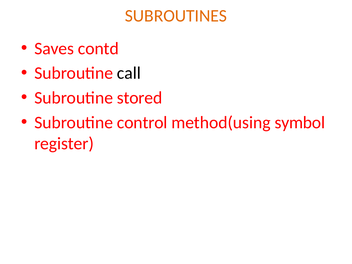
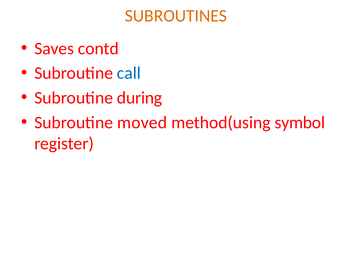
call colour: black -> blue (129, 73)
stored: stored -> during (140, 98)
control: control -> moved (142, 122)
